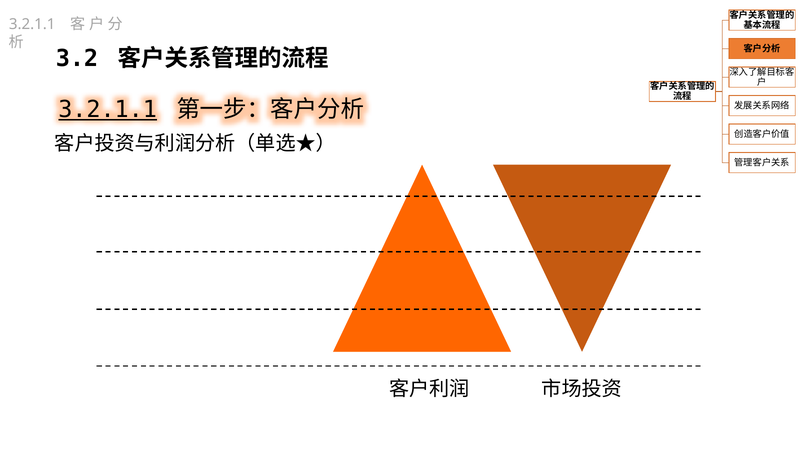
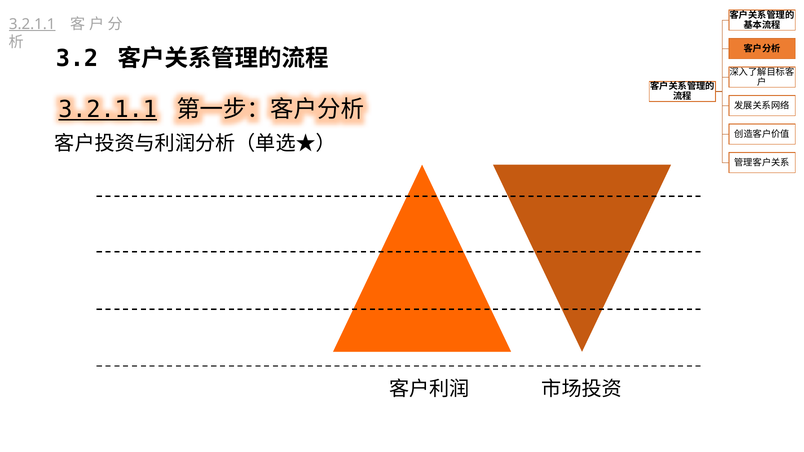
3.2.1.1 underline: none -> present (32, 24)
